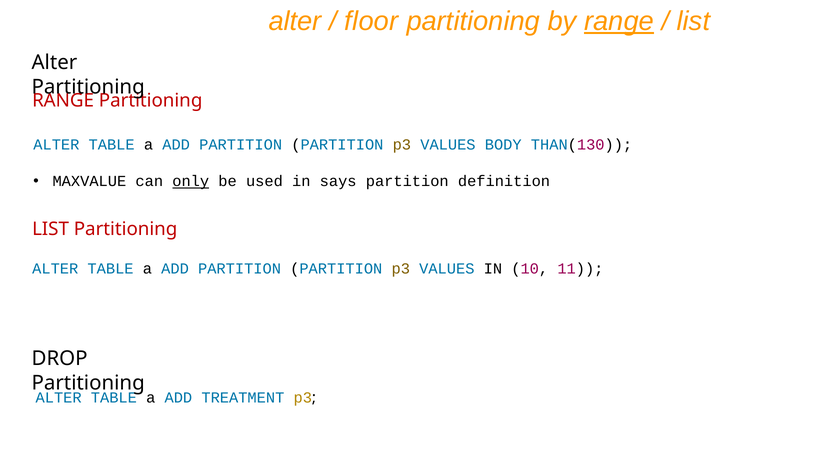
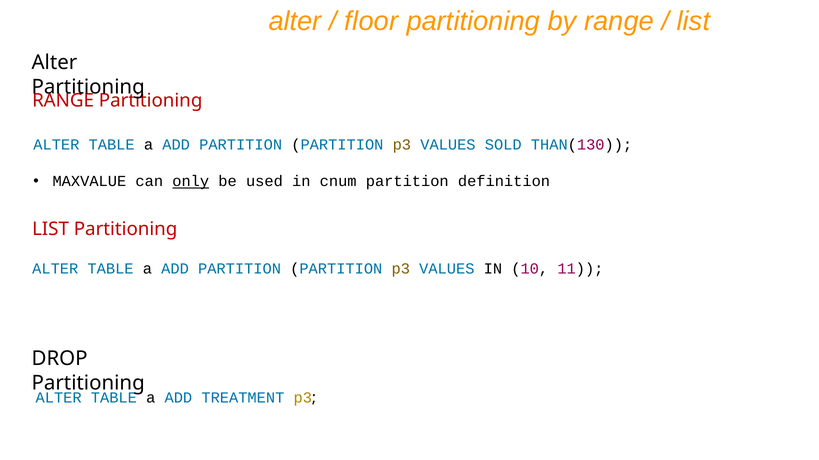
range underline: present -> none (619, 21)
BODY: BODY -> SOLD (503, 145)
says: says -> cnum (338, 182)
